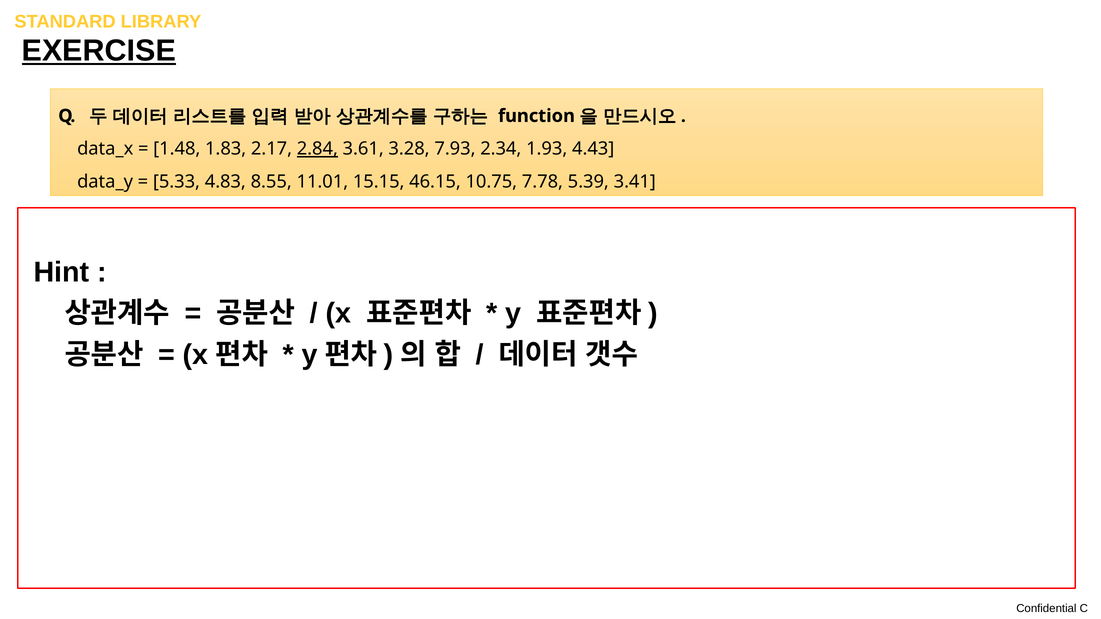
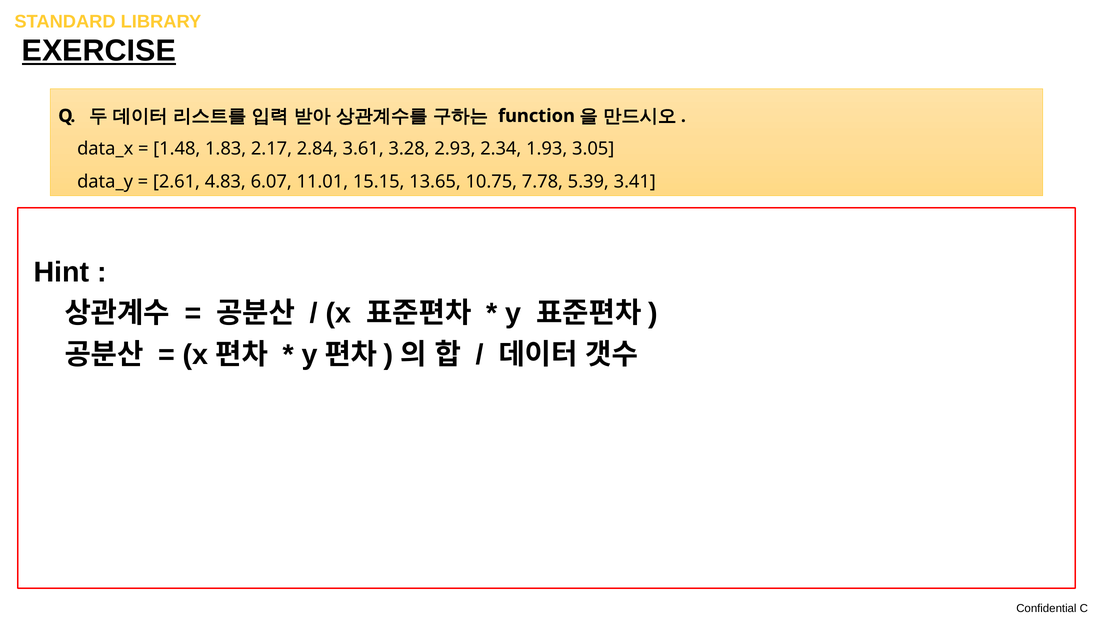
2.84 underline: present -> none (317, 149)
7.93: 7.93 -> 2.93 (455, 149)
4.43: 4.43 -> 3.05 (593, 149)
5.33: 5.33 -> 2.61 (176, 182)
8.55: 8.55 -> 6.07 (271, 182)
46.15: 46.15 -> 13.65 (435, 182)
